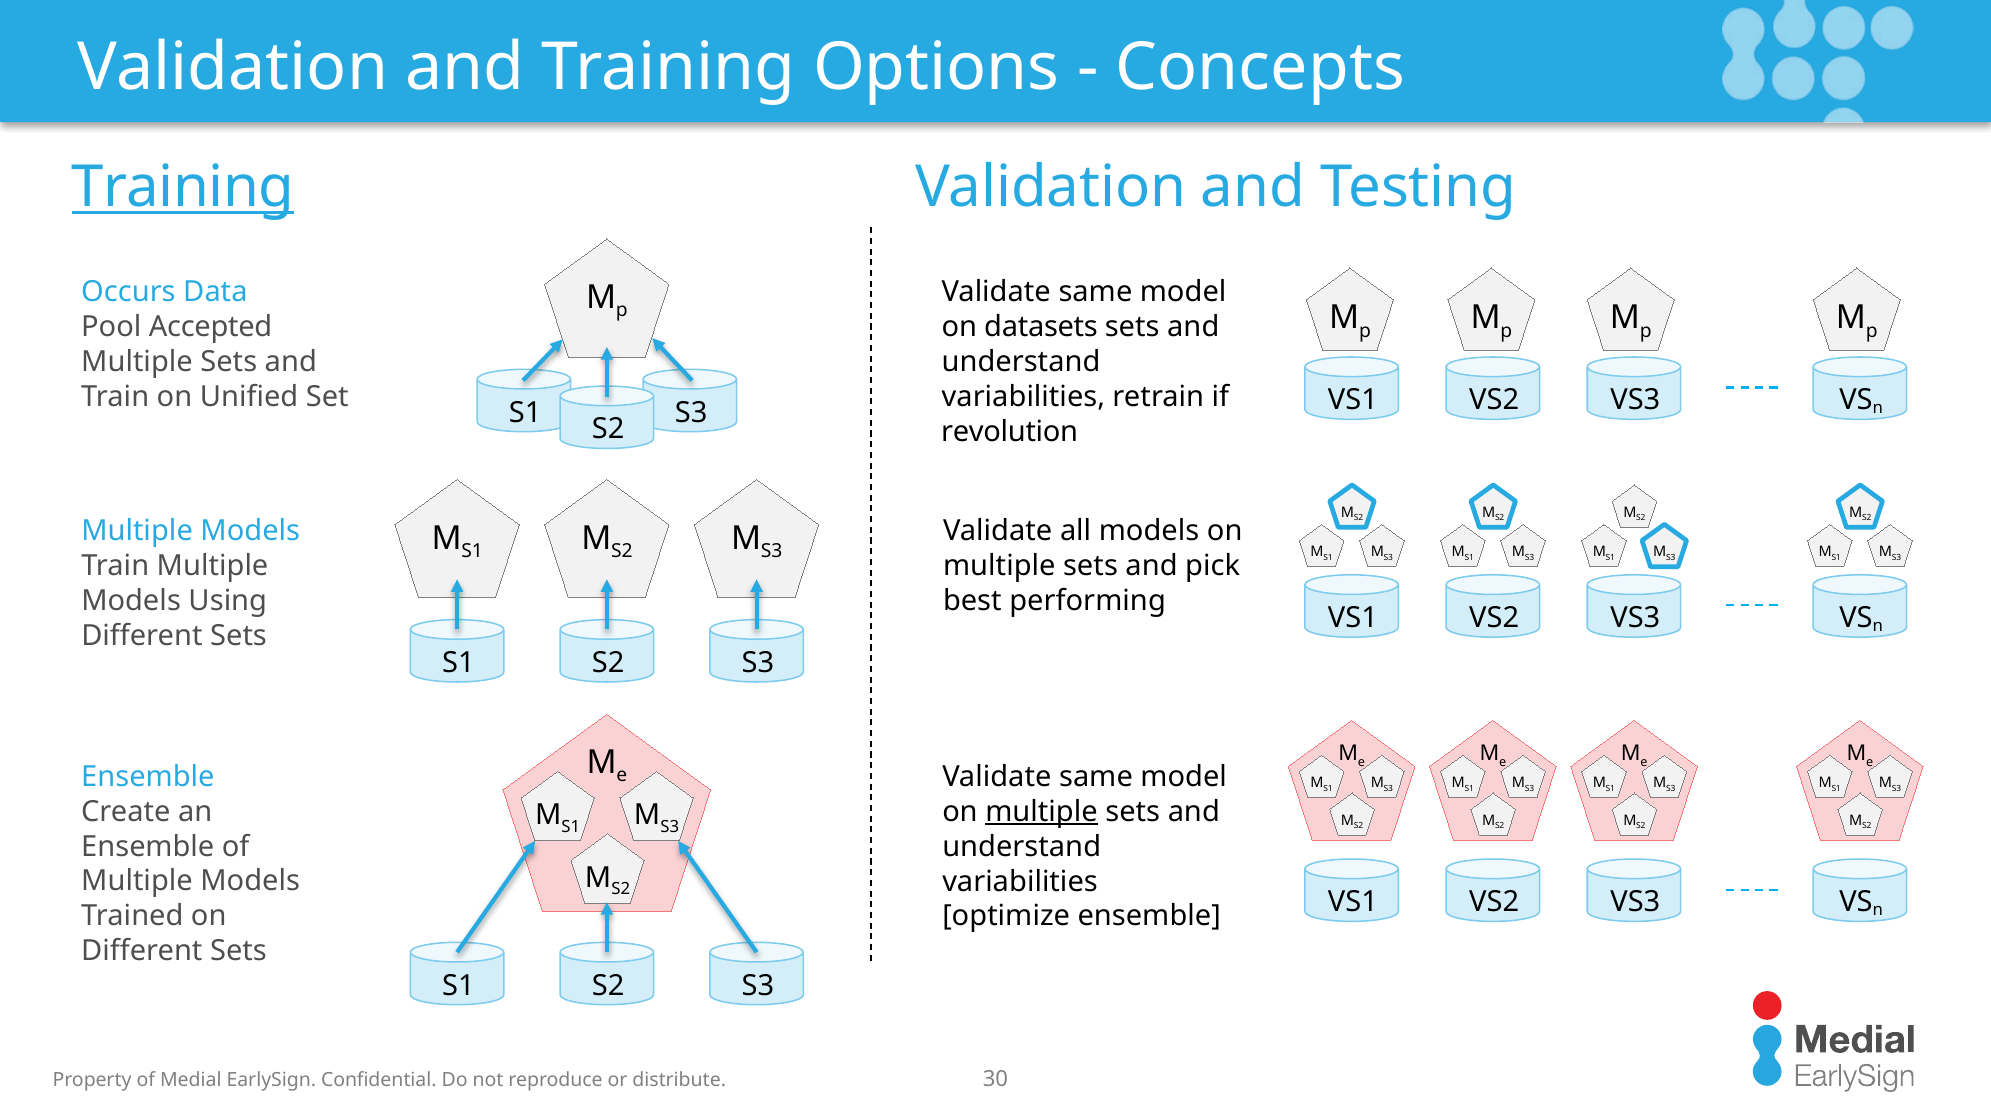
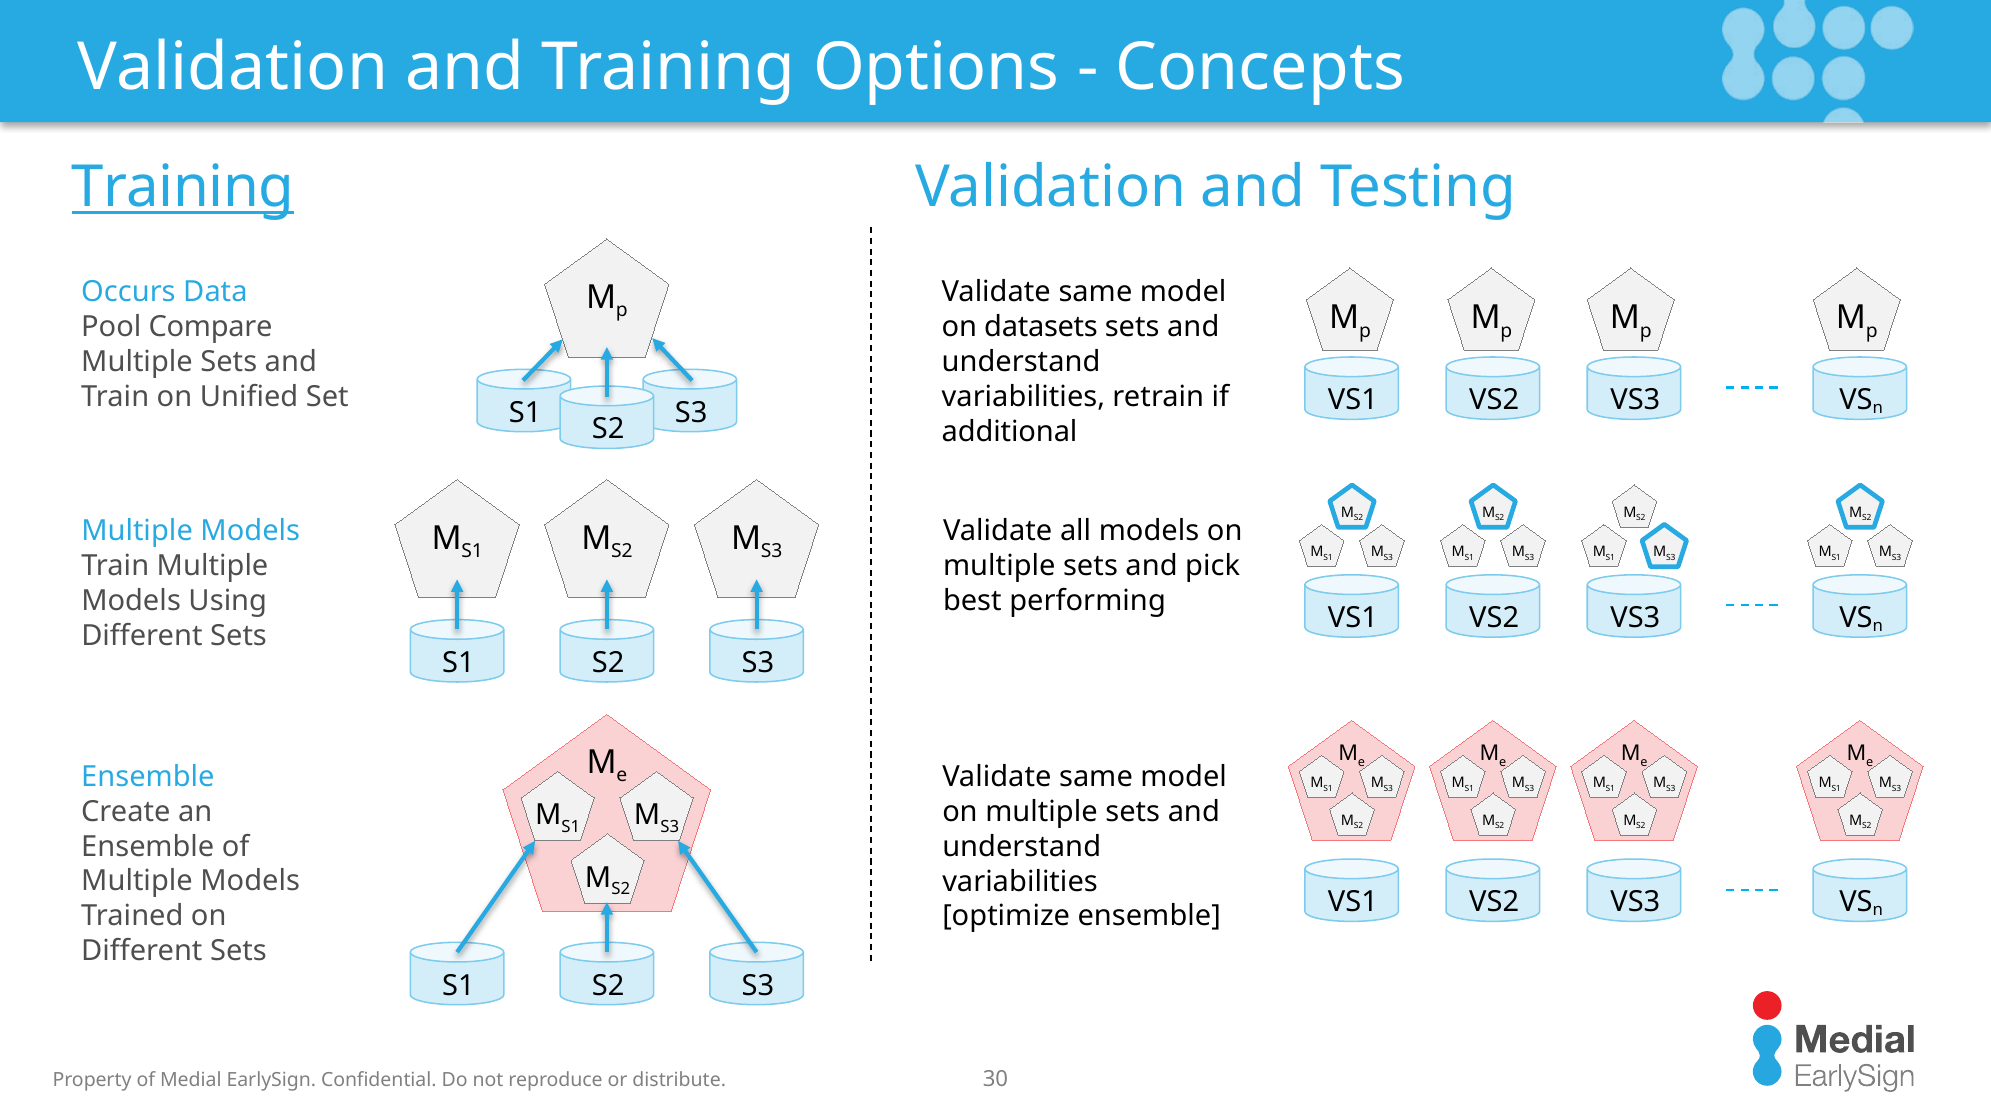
Accepted: Accepted -> Compare (211, 327)
revolution: revolution -> additional (1010, 432)
multiple underline: present -> none (1041, 812)
